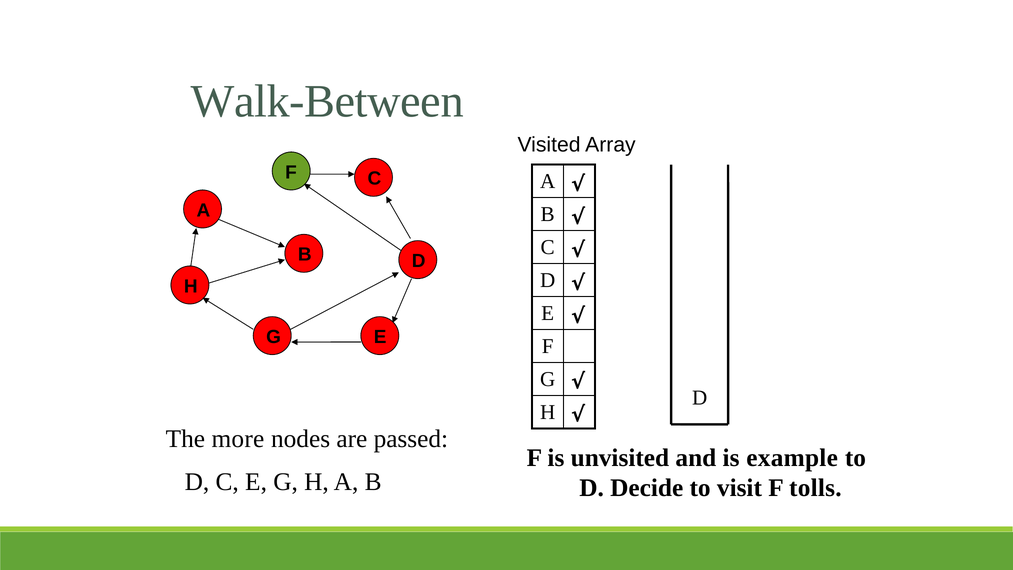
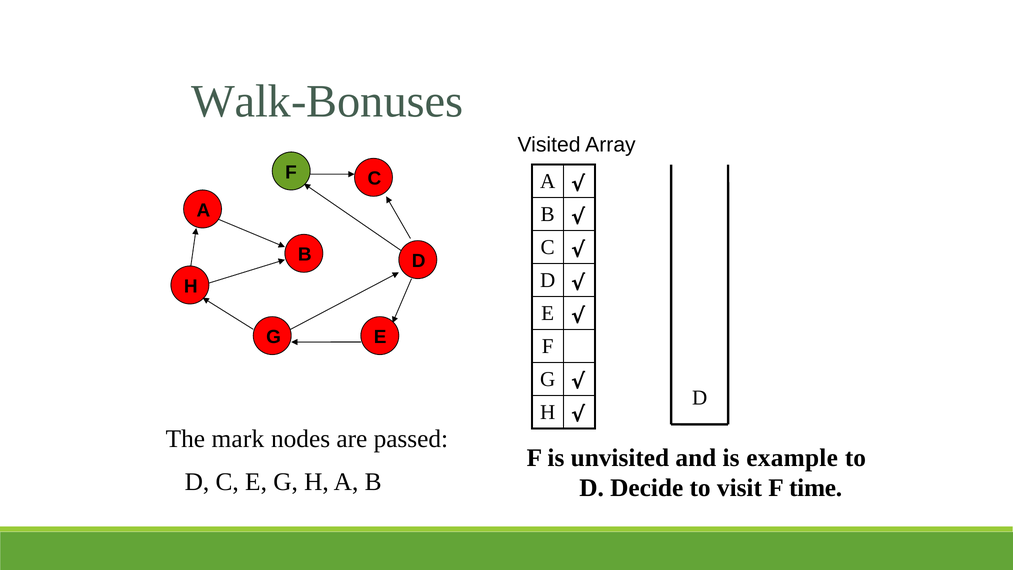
Walk-Between: Walk-Between -> Walk-Bonuses (327, 101)
more: more -> mark (238, 439)
tolls: tolls -> time (816, 488)
